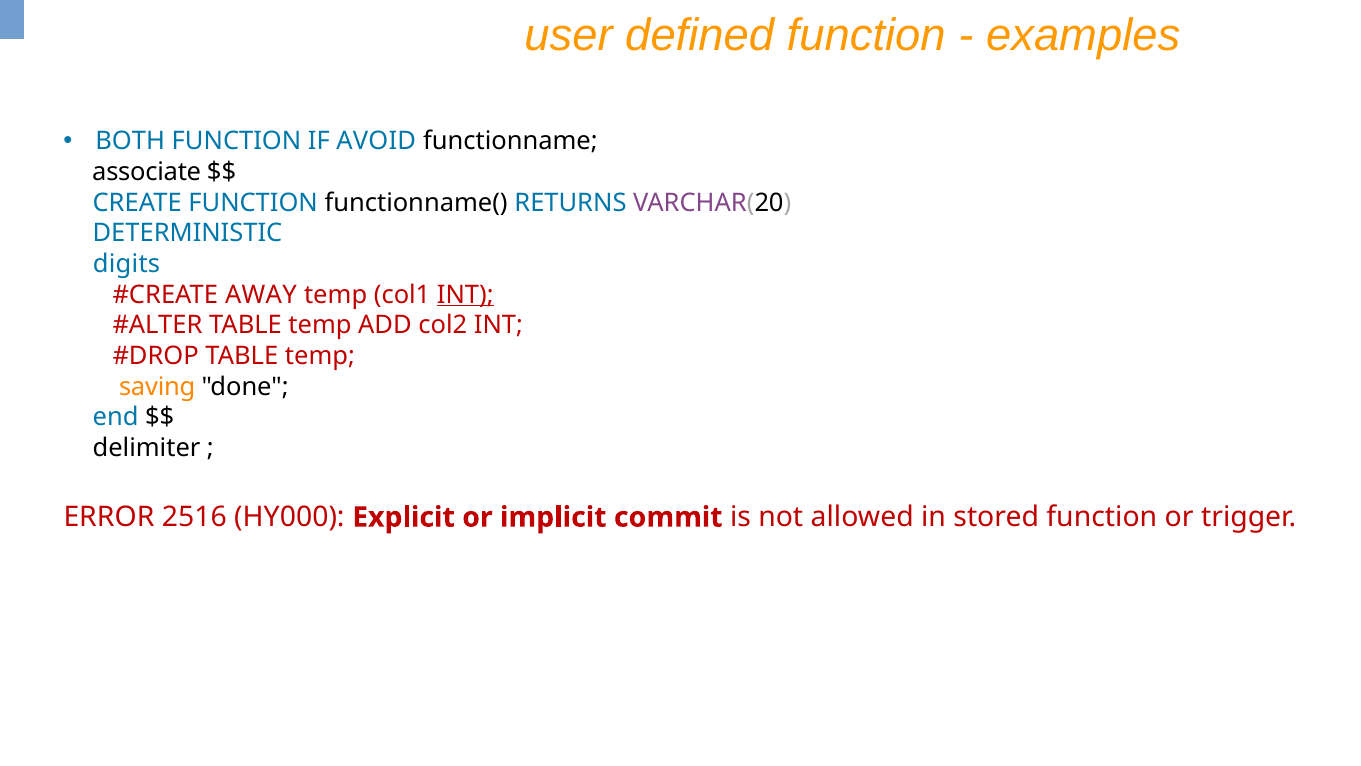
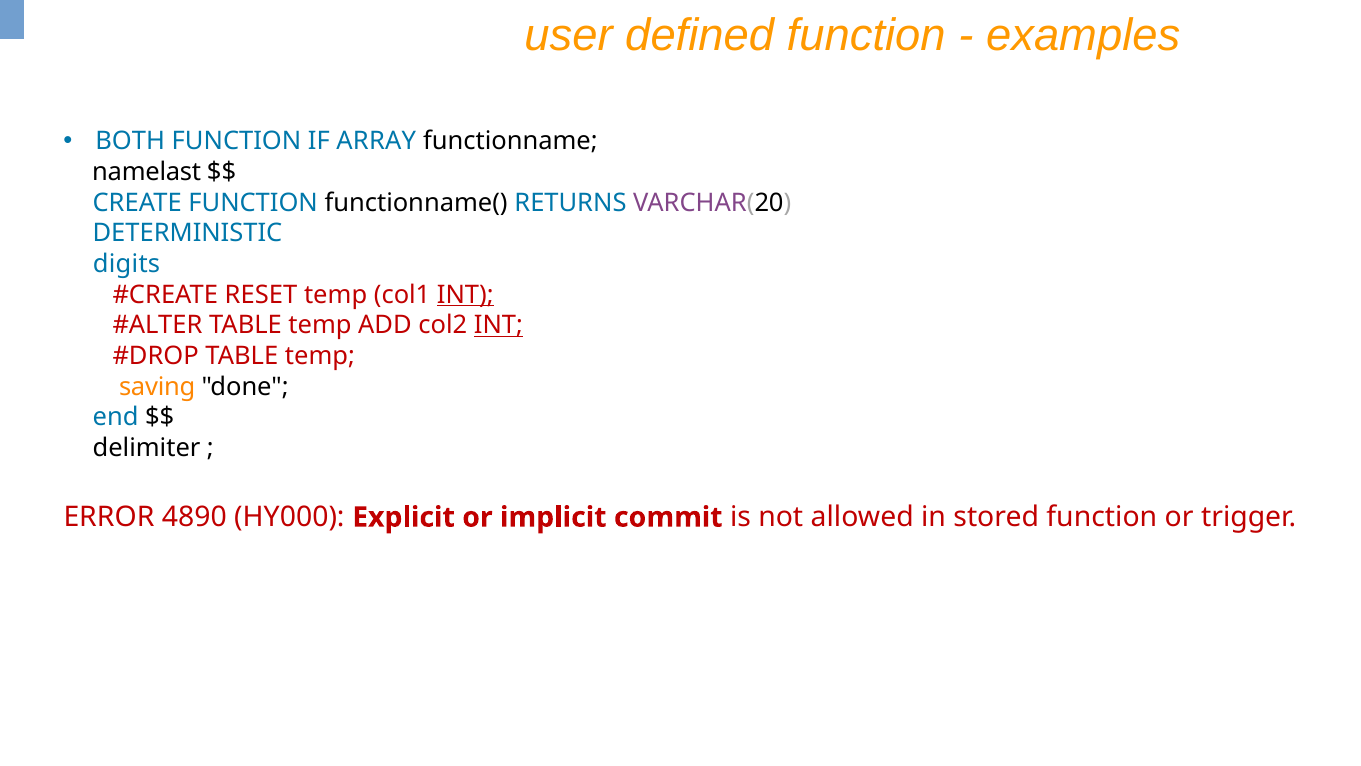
AVOID: AVOID -> ARRAY (376, 141)
associate: associate -> namelast (147, 172)
AWAY: AWAY -> RESET (261, 295)
INT underline: none -> present (498, 325)
2516: 2516 -> 4890 (194, 517)
